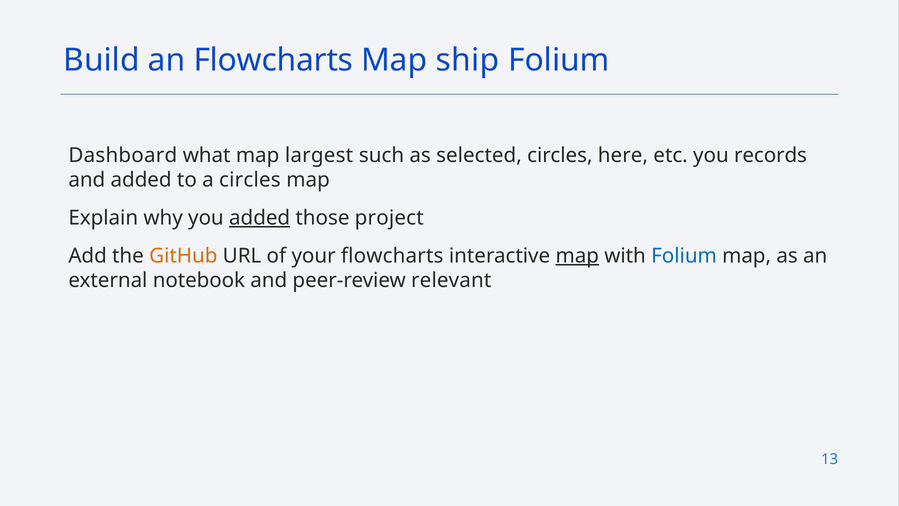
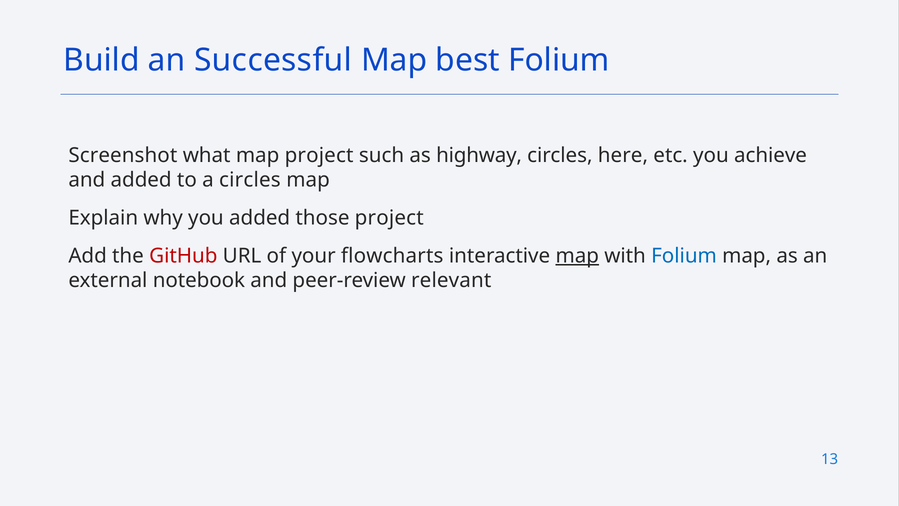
an Flowcharts: Flowcharts -> Successful (273, 60)
ship: ship -> best (468, 60)
Dashboard: Dashboard -> Screenshot (123, 155)
map largest: largest -> project (319, 155)
selected: selected -> highway (479, 155)
records: records -> achieve (771, 155)
added underline: present -> none (260, 218)
GitHub colour: orange -> red (183, 256)
